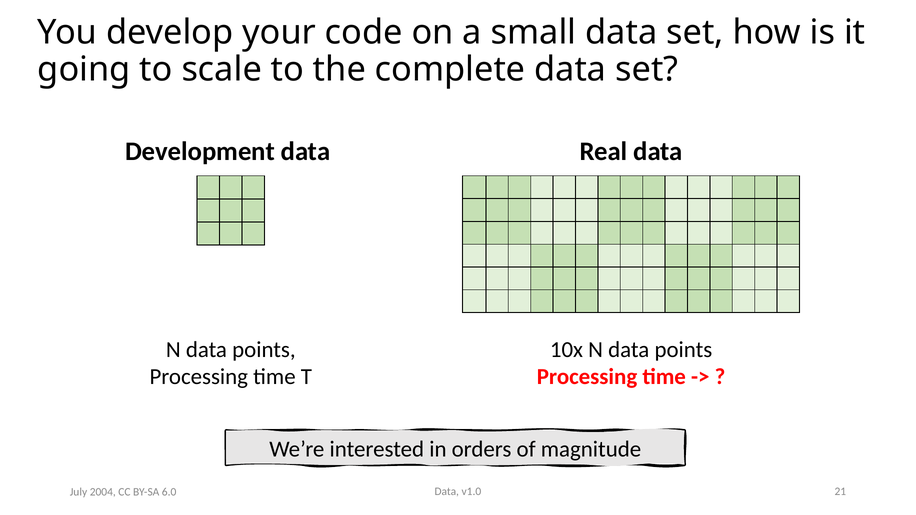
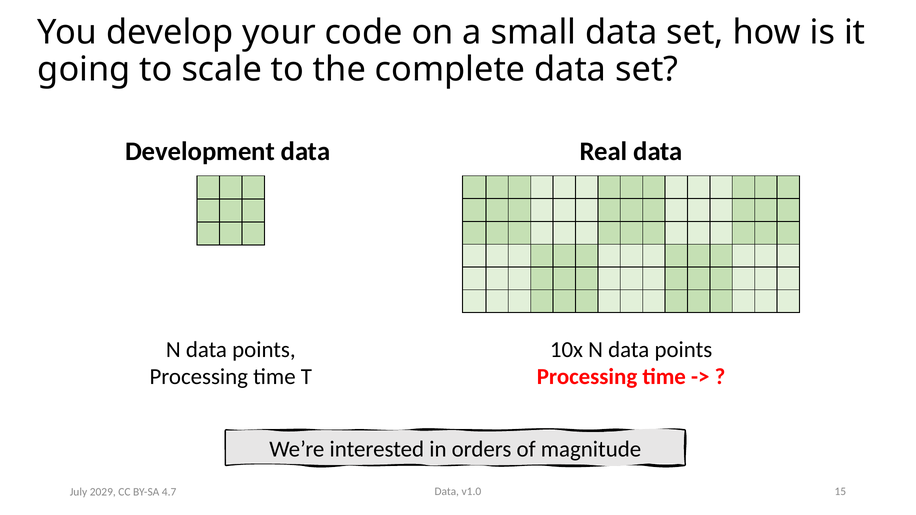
21: 21 -> 15 (840, 492)
2004: 2004 -> 2029 (103, 492)
6.0: 6.0 -> 4.7 (169, 492)
